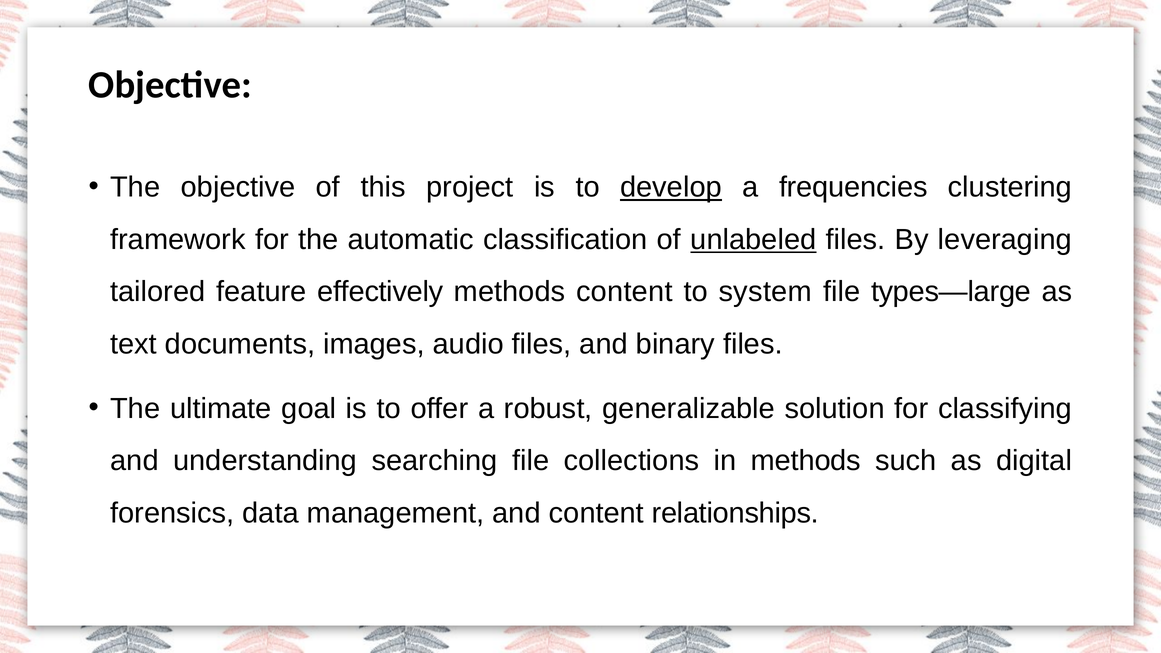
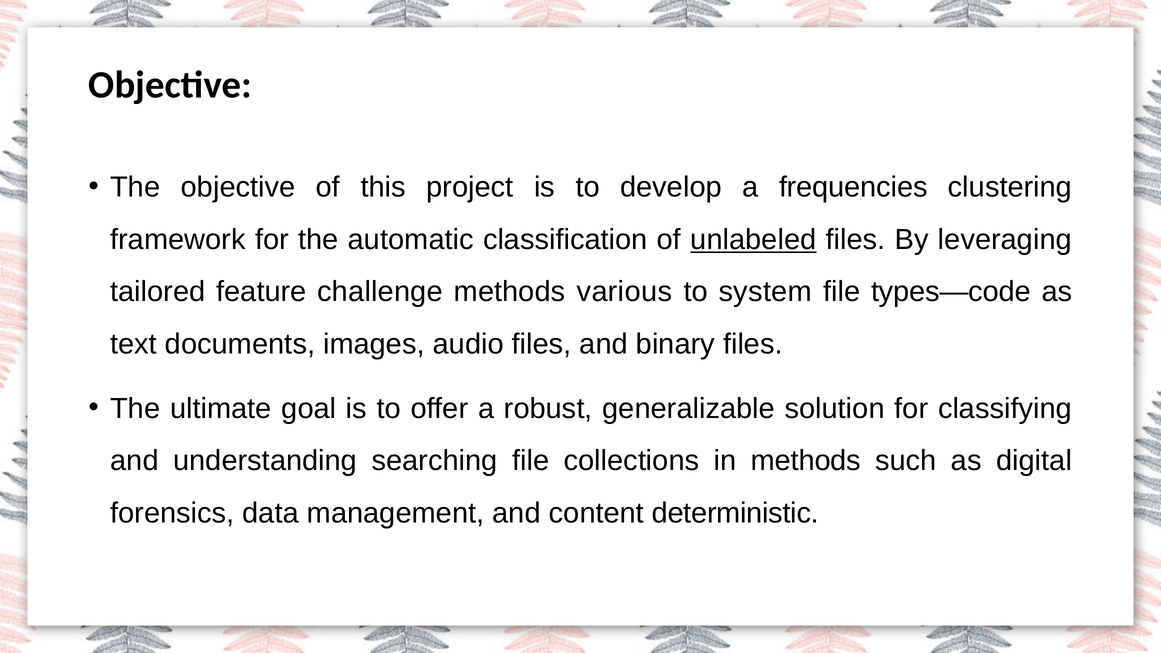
develop underline: present -> none (671, 187)
effectively: effectively -> challenge (380, 292)
methods content: content -> various (624, 292)
types—large: types—large -> types—code (951, 292)
relationships: relationships -> deterministic (735, 513)
